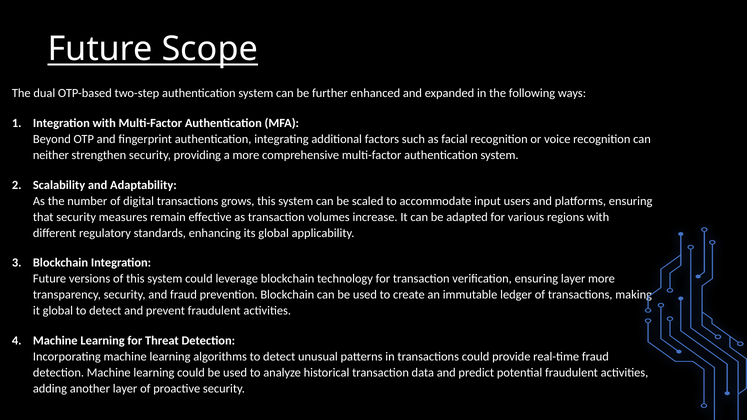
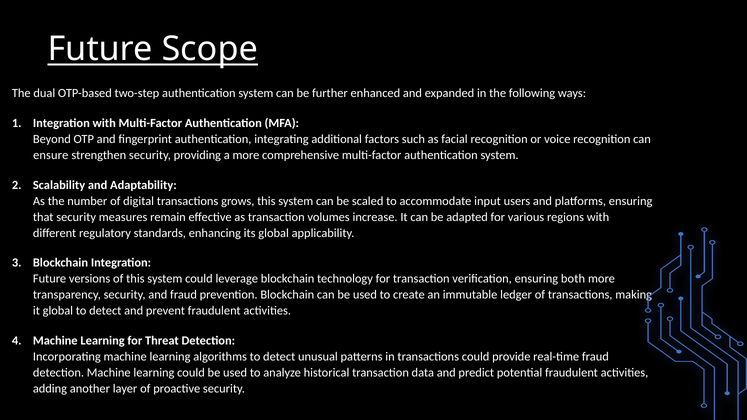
neither: neither -> ensure (51, 155)
ensuring layer: layer -> both (573, 279)
